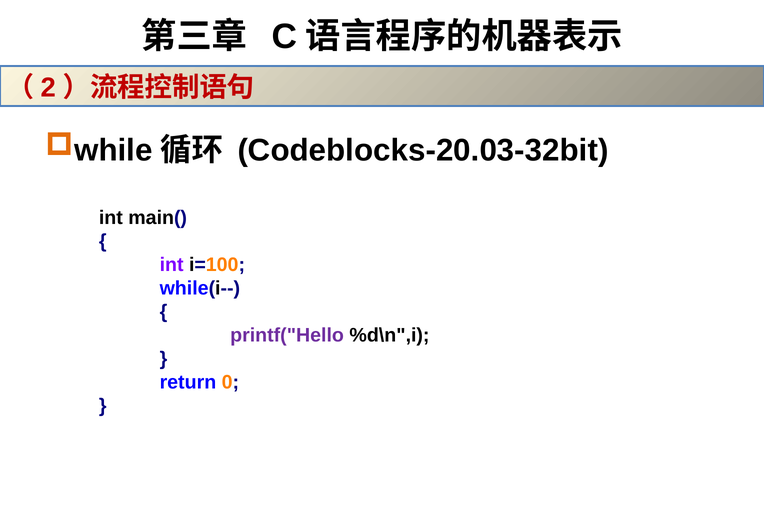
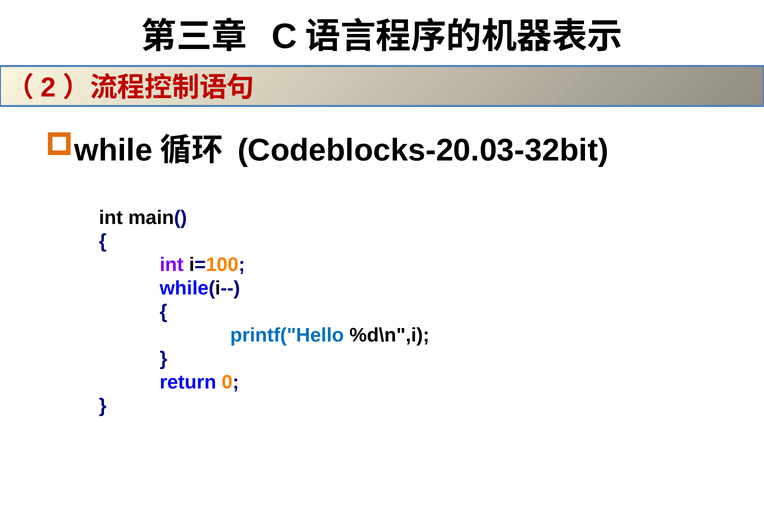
printf("Hello colour: purple -> blue (287, 335)
